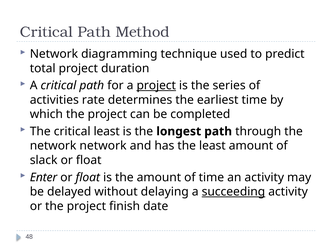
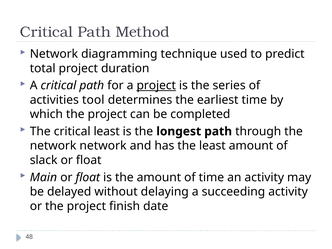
rate: rate -> tool (93, 100)
Enter: Enter -> Main (43, 177)
succeeding underline: present -> none (233, 192)
